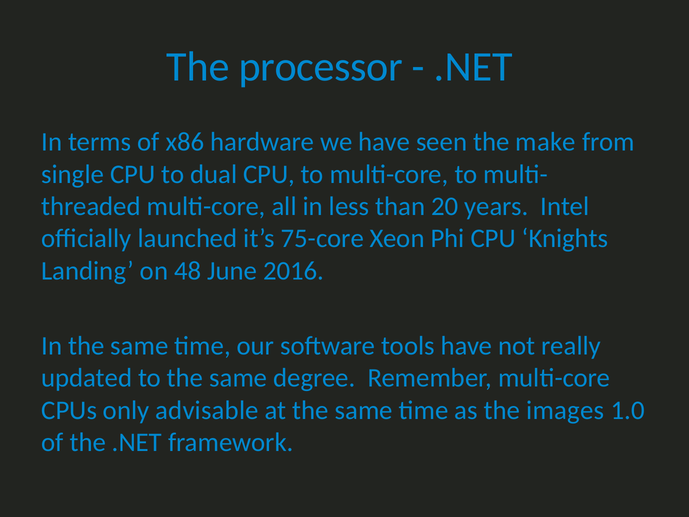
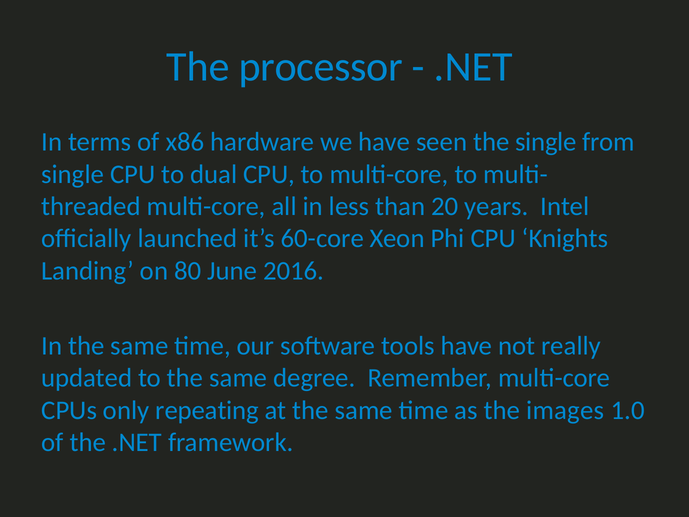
the make: make -> single (546, 142)
75-core: 75-core -> 60-core (322, 238)
48: 48 -> 80 (188, 271)
advisable: advisable -> repeating (207, 410)
